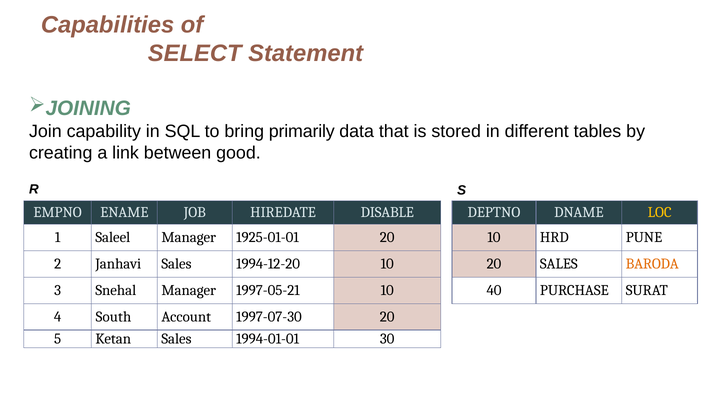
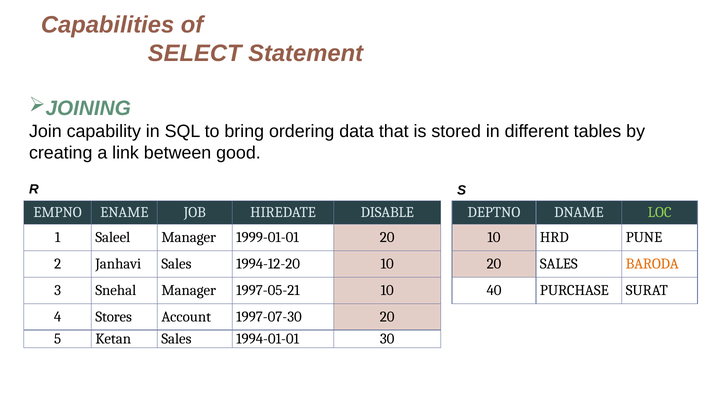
primarily: primarily -> ordering (302, 131)
LOC colour: yellow -> light green (660, 212)
1925-01-01: 1925-01-01 -> 1999-01-01 (267, 237)
South: South -> Stores (114, 317)
